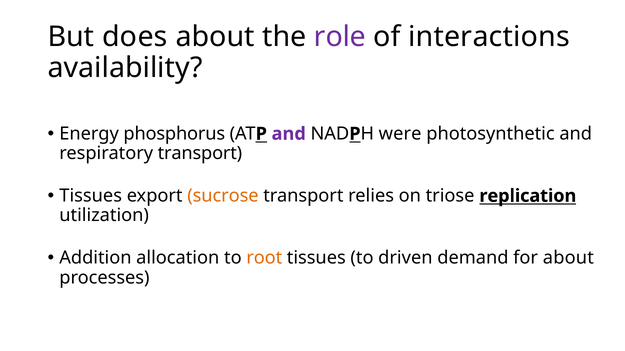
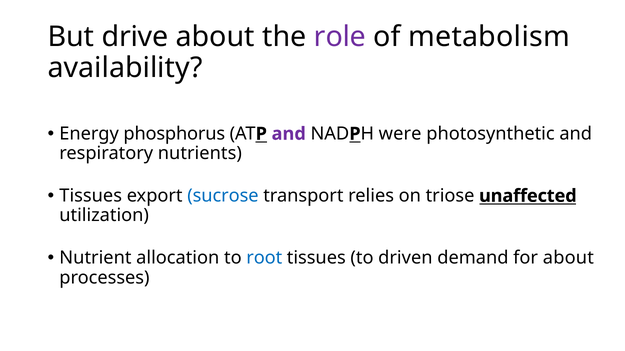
does: does -> drive (135, 37)
interactions: interactions -> metabolism (489, 37)
respiratory transport: transport -> nutrients (200, 154)
sucrose colour: orange -> blue (223, 196)
replication: replication -> unaffected (528, 196)
Addition: Addition -> Nutrient (95, 258)
root colour: orange -> blue (264, 258)
